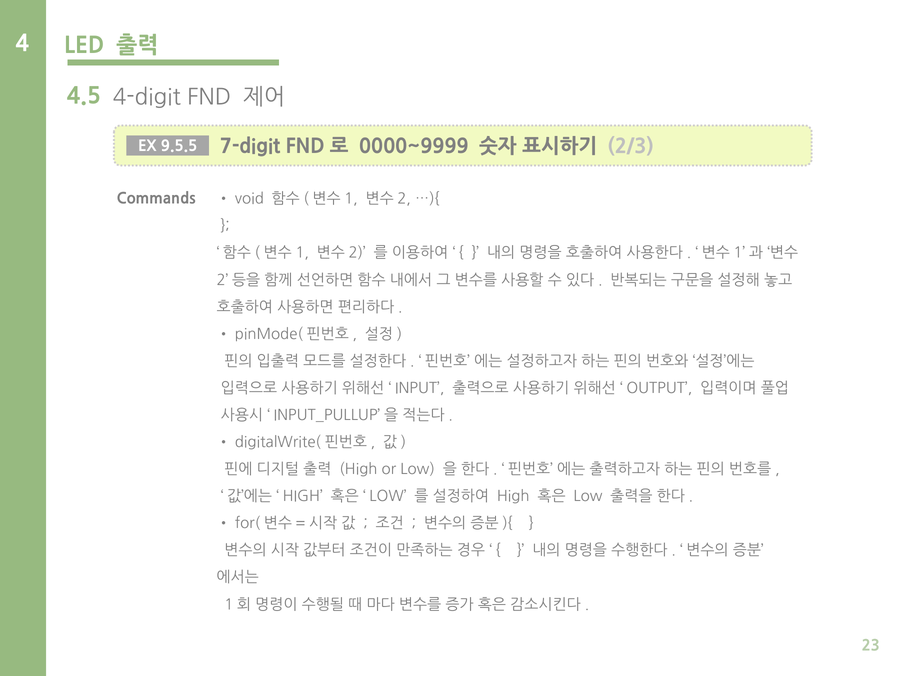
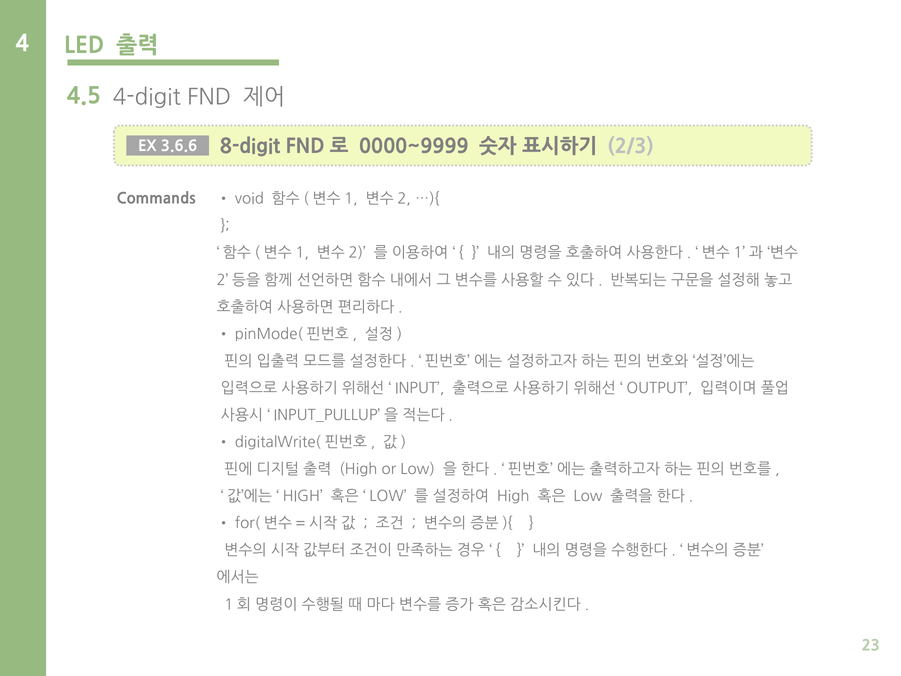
7-digit: 7-digit -> 8-digit (250, 147)
9.5.5: 9.5.5 -> 3.6.6 (179, 146)
